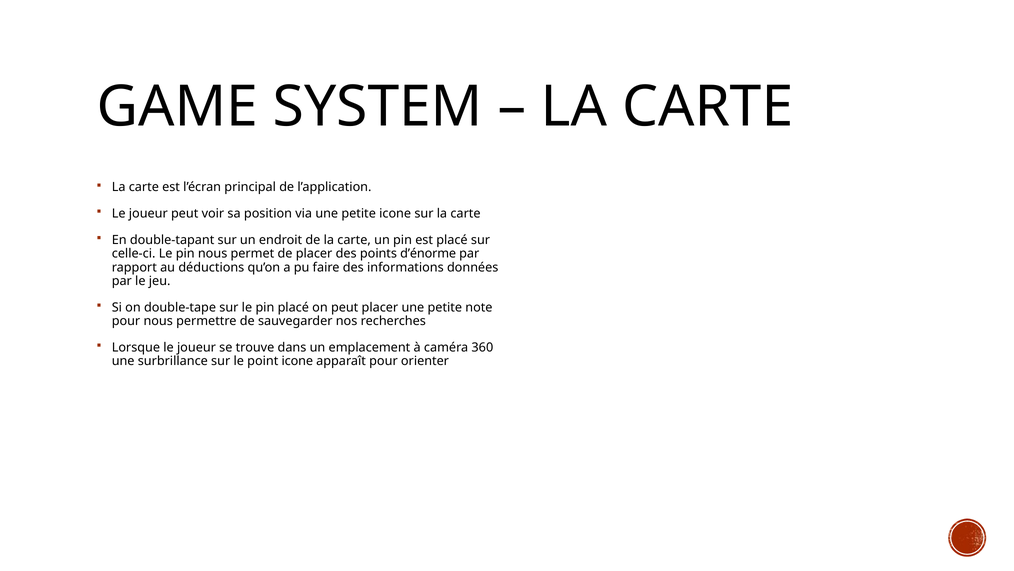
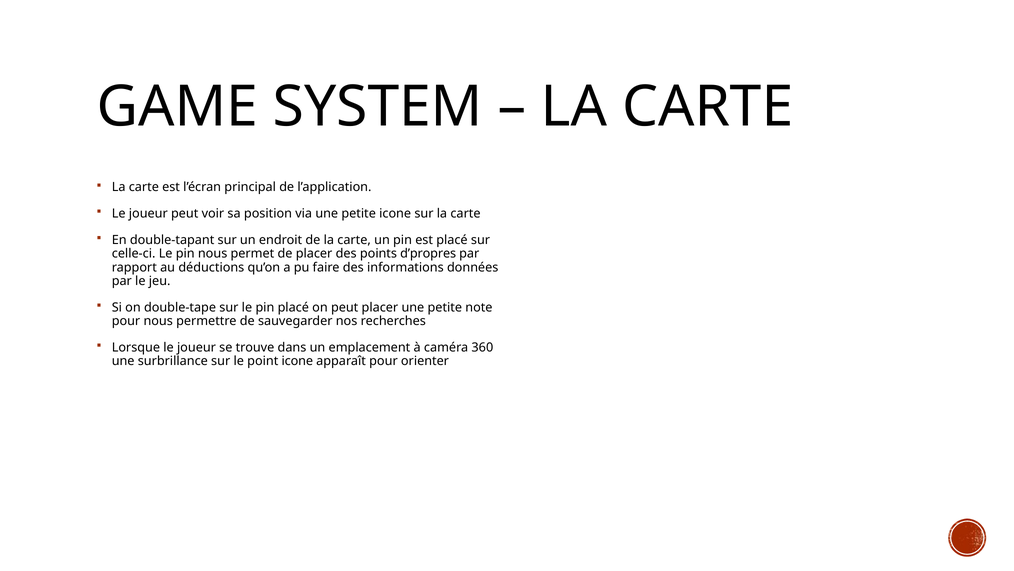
d’énorme: d’énorme -> d’propres (428, 253)
